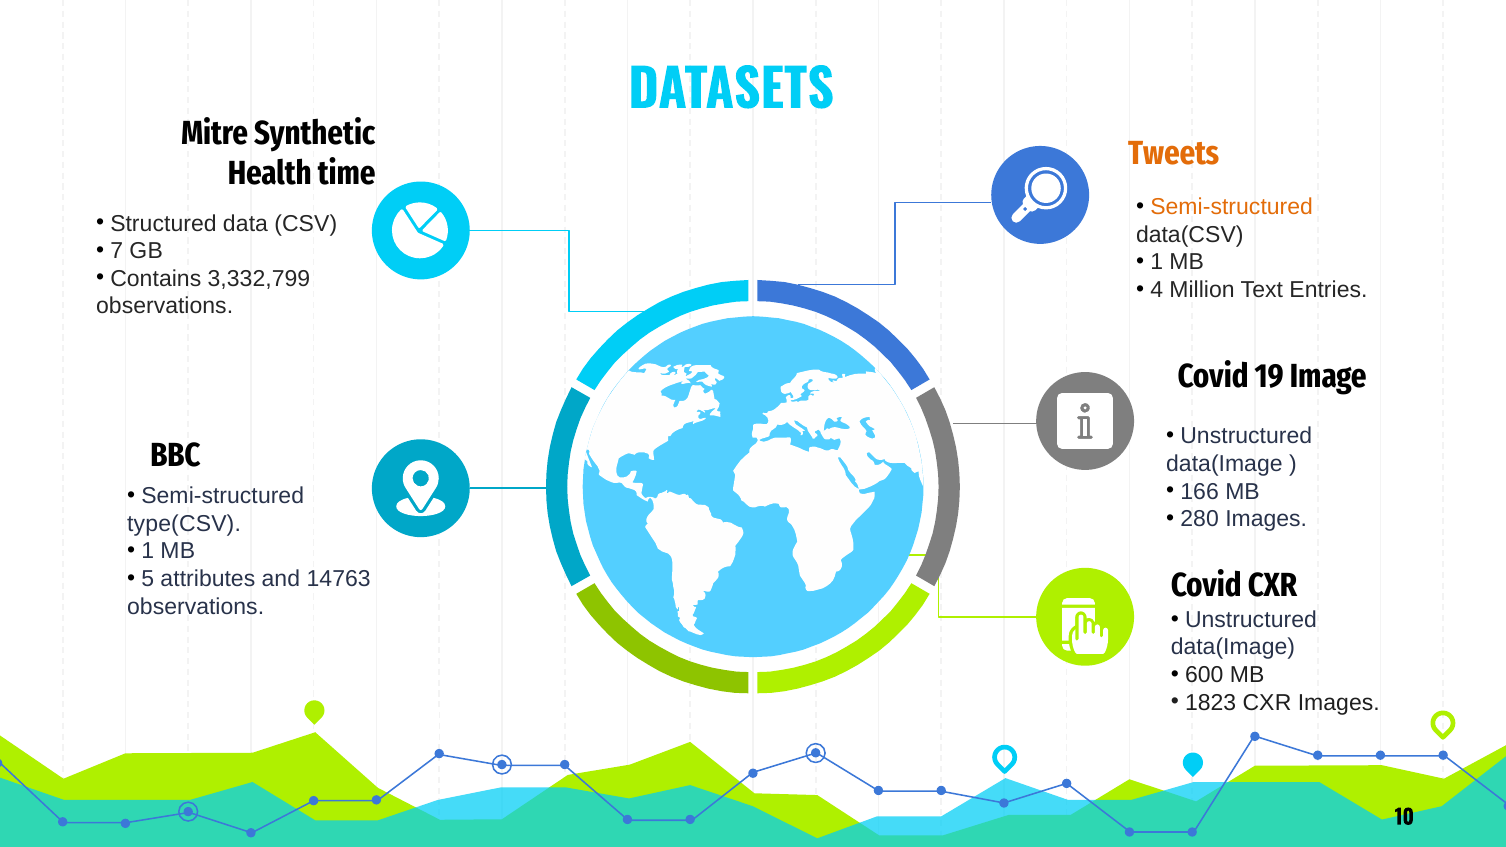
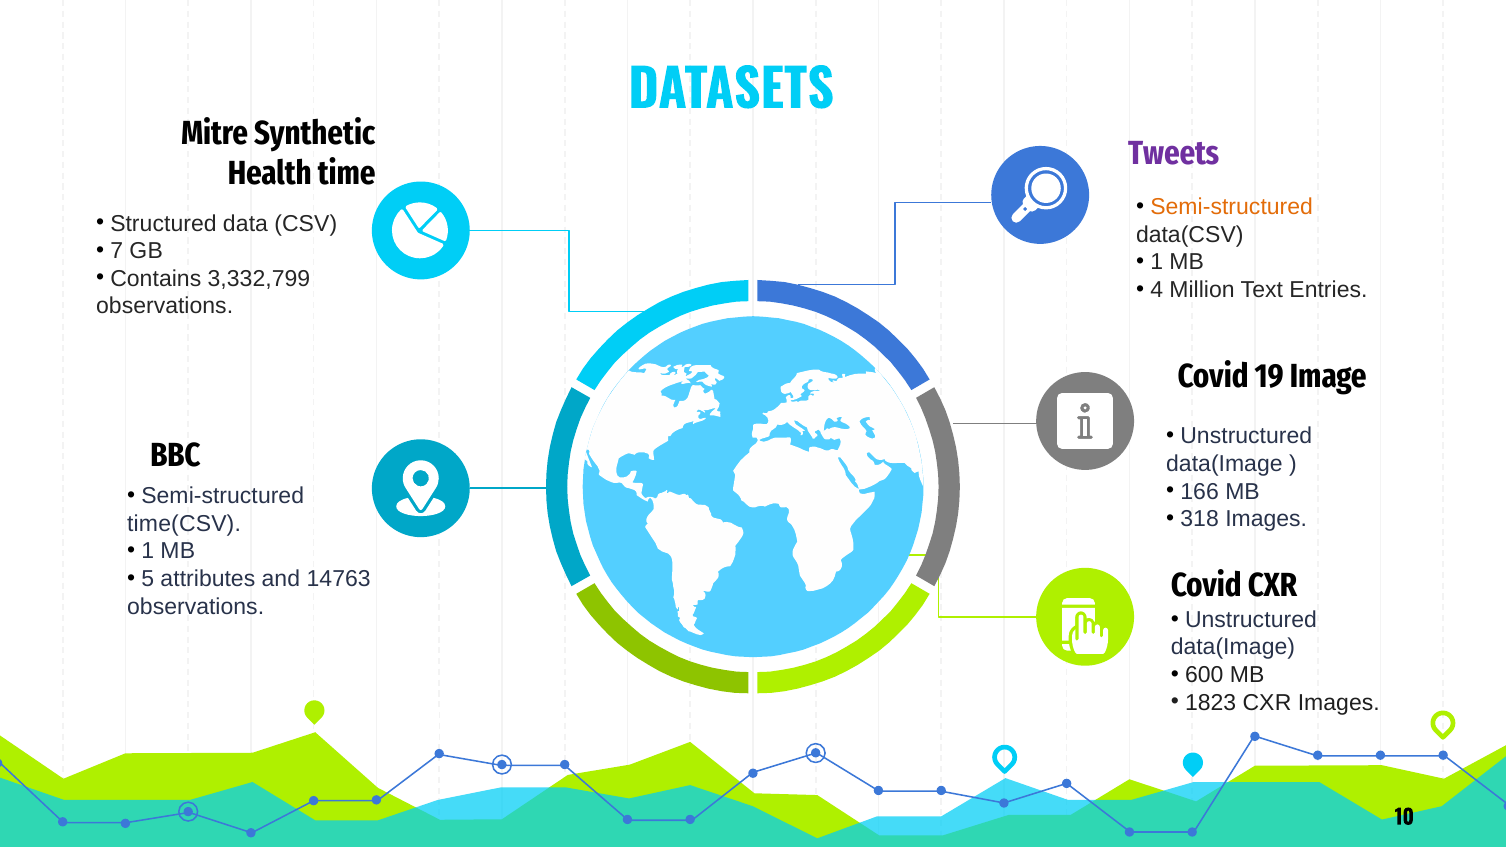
Tweets colour: orange -> purple (1174, 154)
280: 280 -> 318 (1200, 519)
type(CSV: type(CSV -> time(CSV (184, 524)
